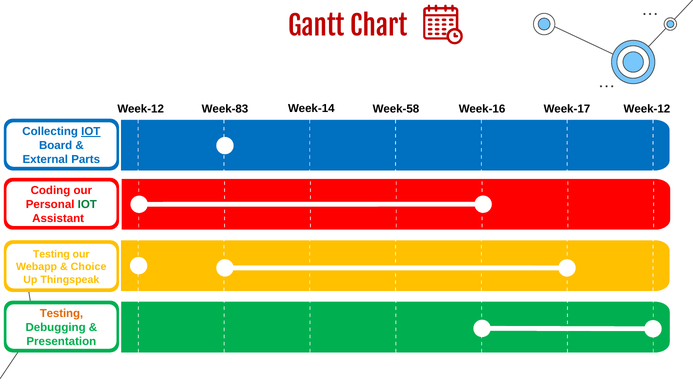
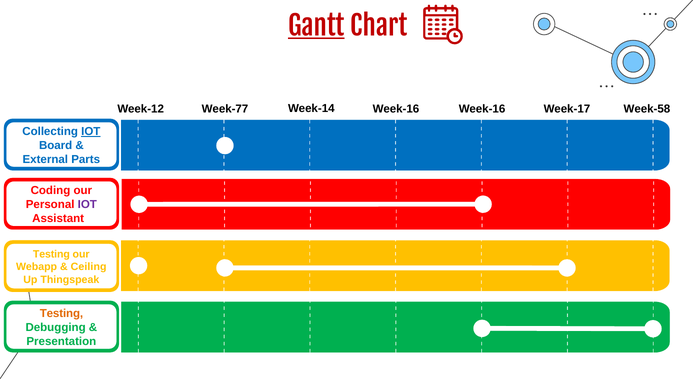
Gantt underline: none -> present (316, 27)
Week-83: Week-83 -> Week-77 (225, 109)
Week-14 Week-58: Week-58 -> Week-16 (396, 109)
Week-17 Week-12: Week-12 -> Week-58 (647, 109)
IOT colour: green -> purple (87, 204)
Choice: Choice -> Ceiling (89, 267)
